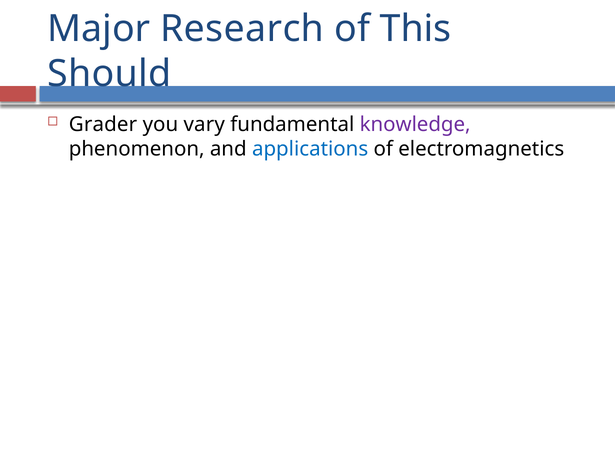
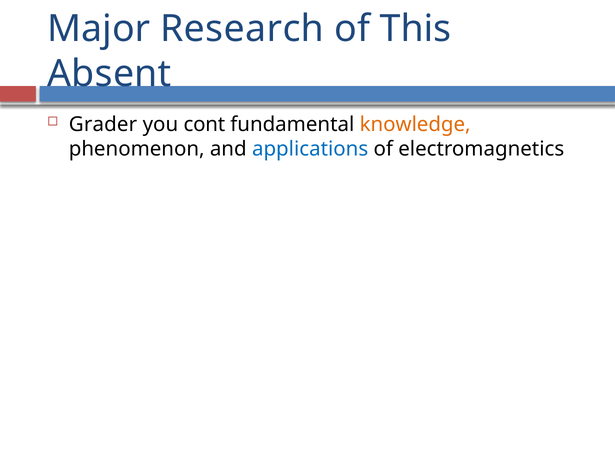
Should: Should -> Absent (109, 74)
vary: vary -> cont (204, 124)
knowledge colour: purple -> orange (415, 124)
